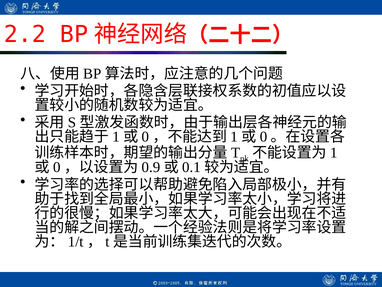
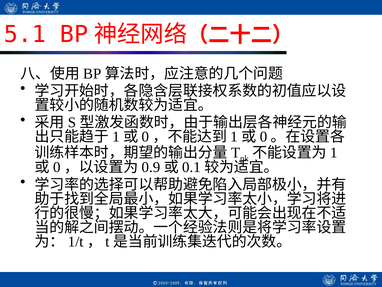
2.2: 2.2 -> 5.1 (25, 34)
